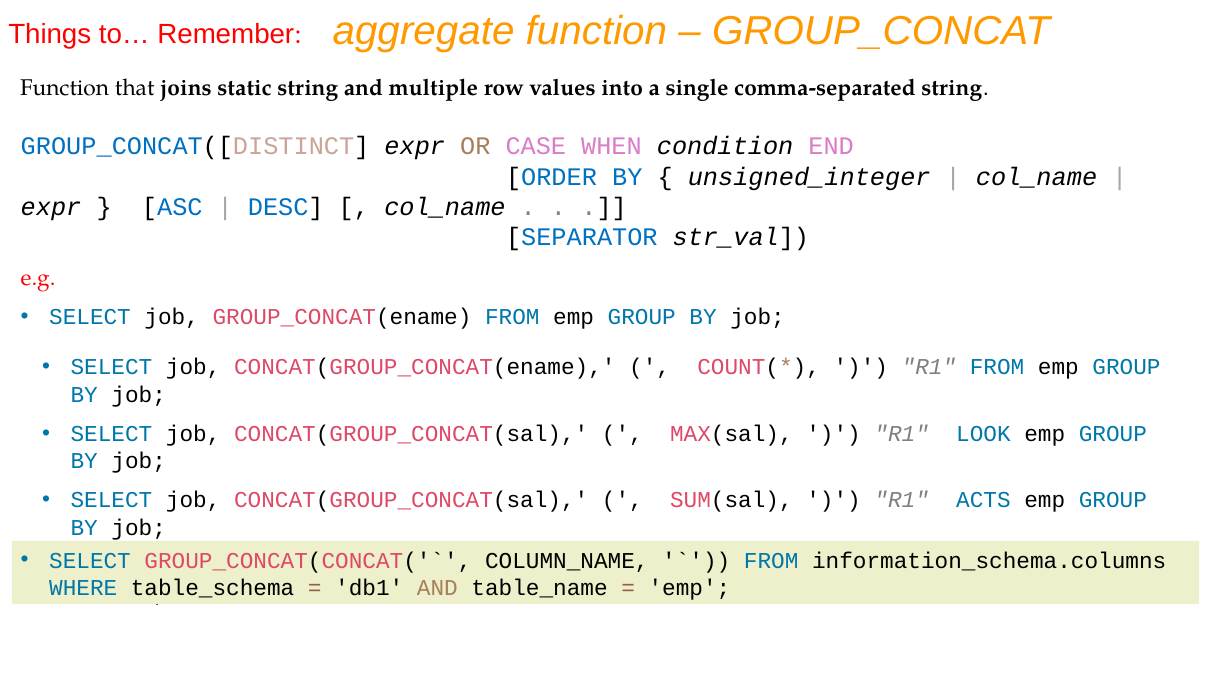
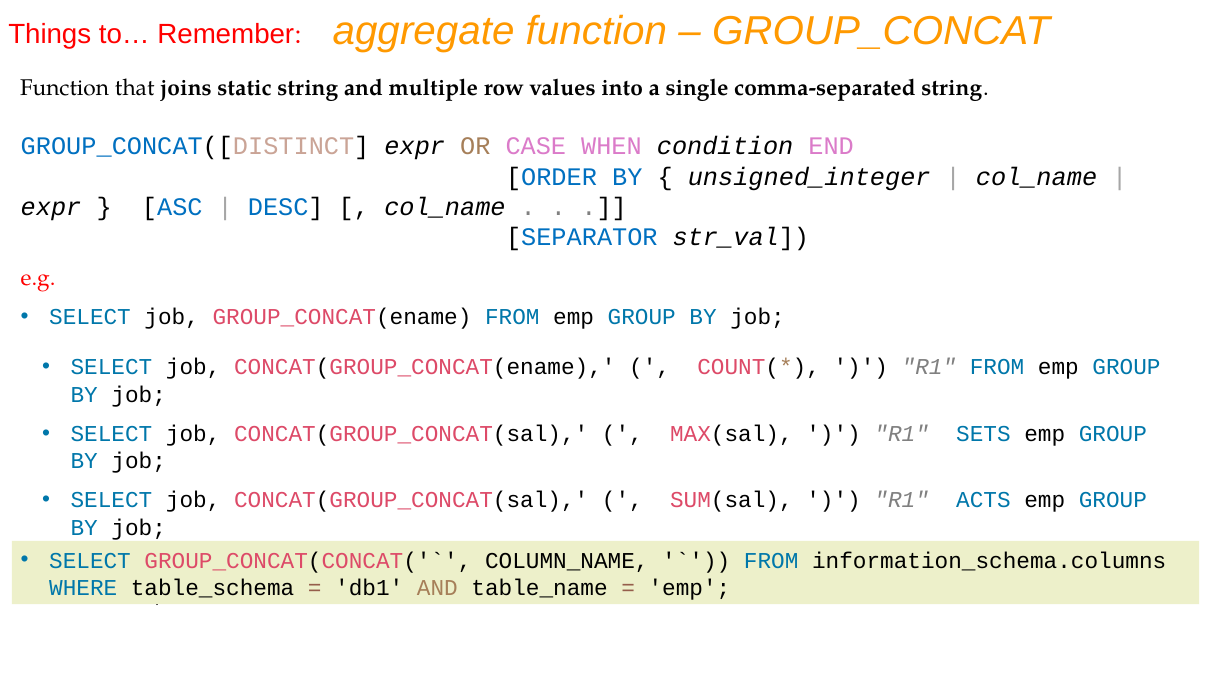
LOOK: LOOK -> SETS (983, 434)
